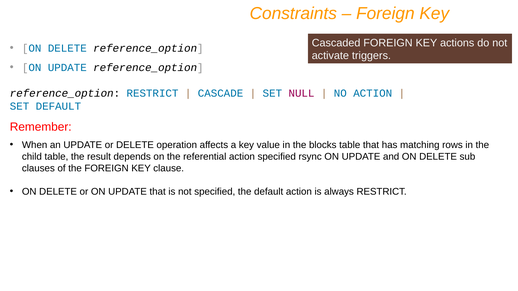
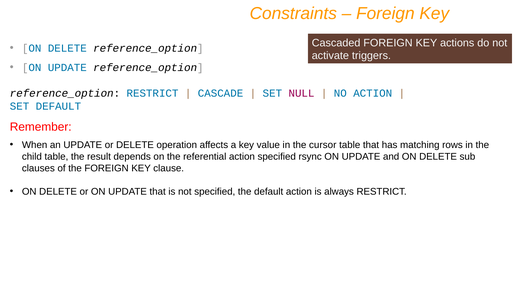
blocks: blocks -> cursor (323, 145)
